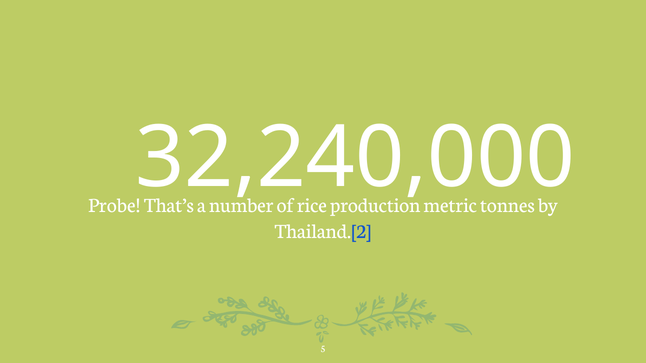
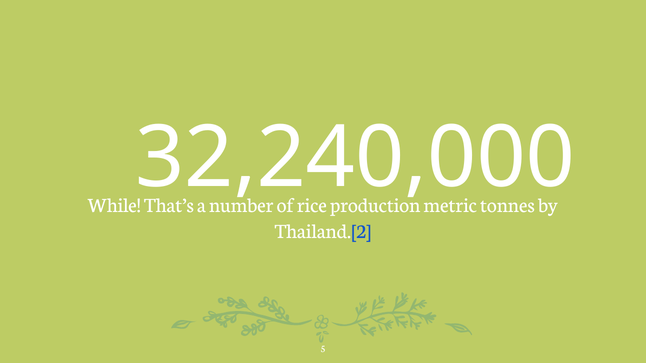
Probe: Probe -> While (114, 205)
